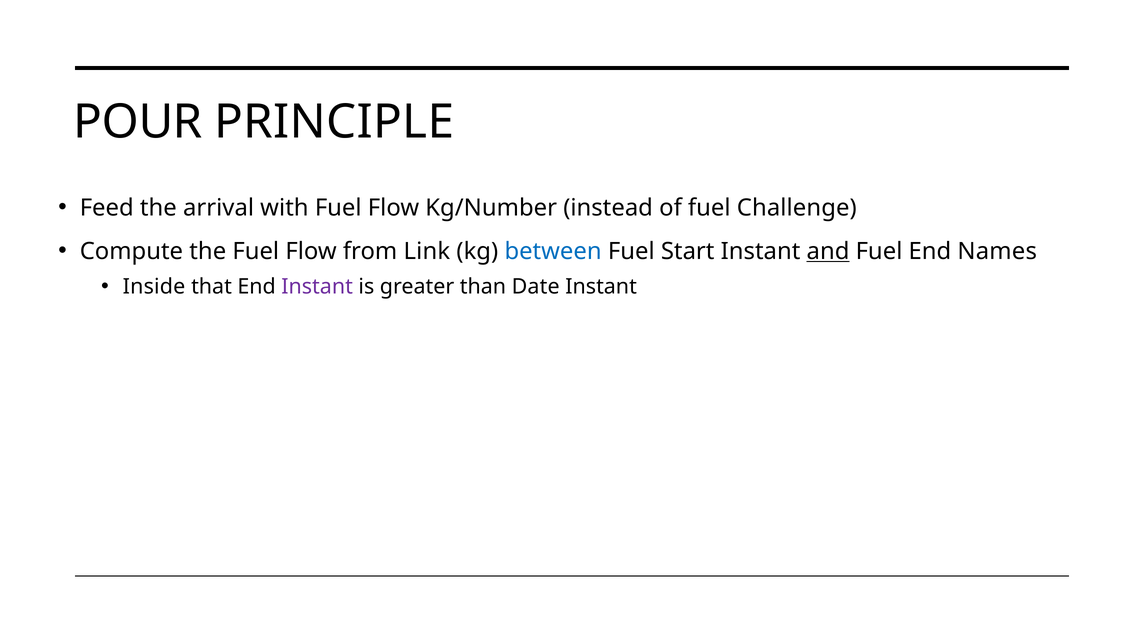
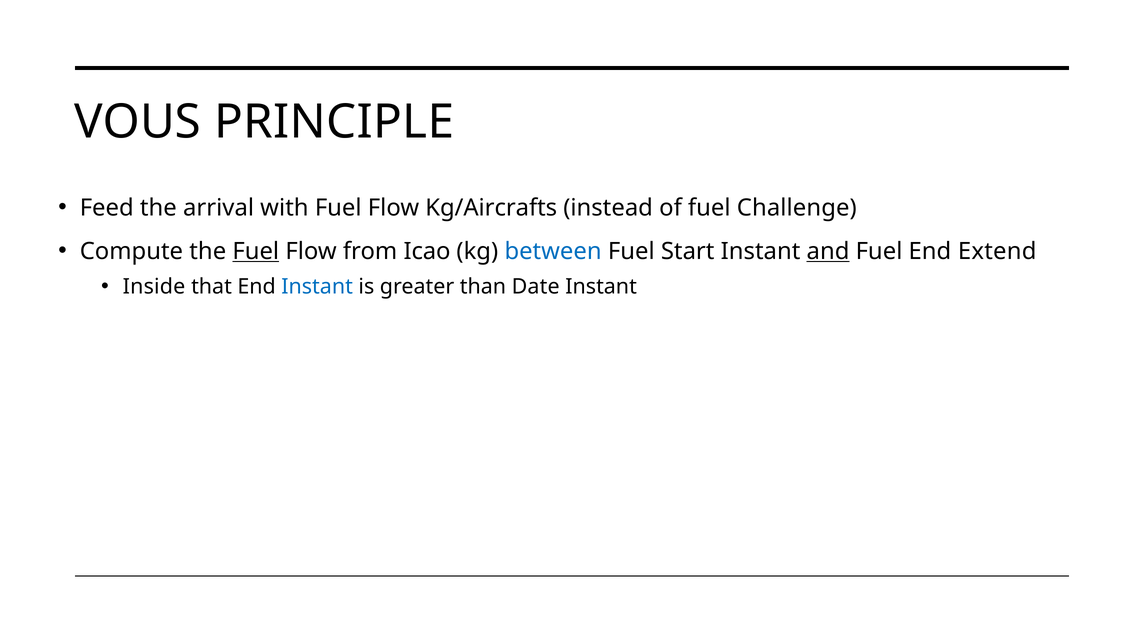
POUR: POUR -> VOUS (138, 122)
Kg/Number: Kg/Number -> Kg/Aircrafts (491, 208)
Fuel underline: none -> present (256, 251)
Link: Link -> Icao (427, 251)
Names: Names -> Extend (997, 251)
Instant colour: purple -> blue (317, 287)
